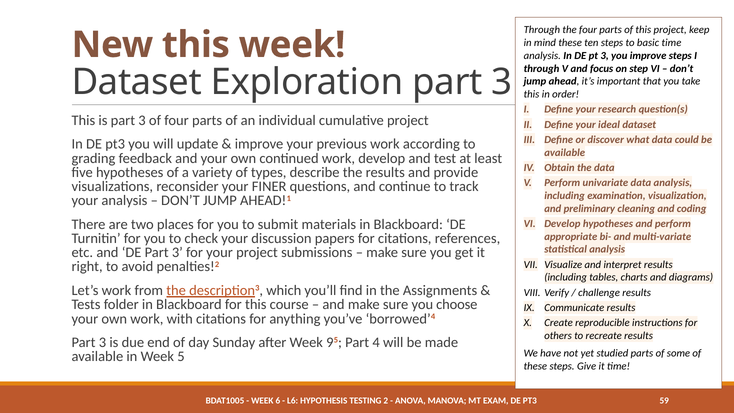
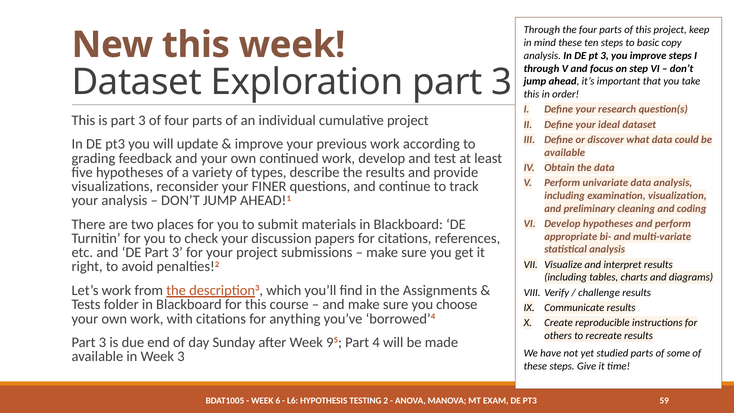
basic time: time -> copy (672, 43)
Week 5: 5 -> 3 (181, 356)
